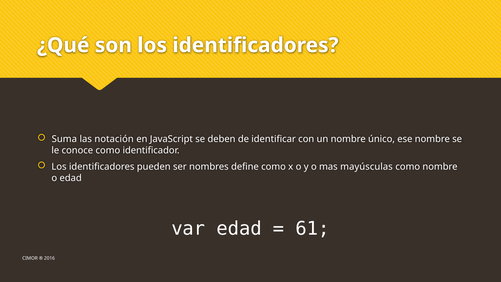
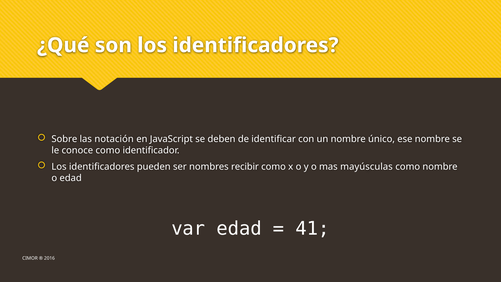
Suma: Suma -> Sobre (64, 139)
define: define -> recibir (245, 167)
61: 61 -> 41 (313, 229)
